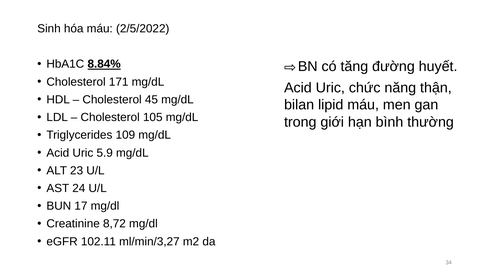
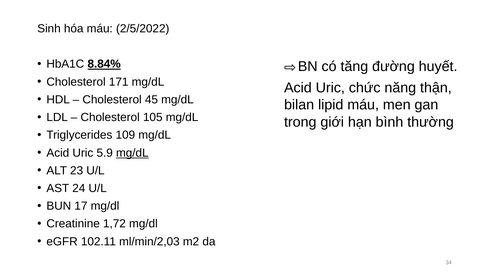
mg/dL underline: none -> present (132, 153)
8,72: 8,72 -> 1,72 (114, 224)
ml/min/3,27: ml/min/3,27 -> ml/min/2,03 (149, 242)
